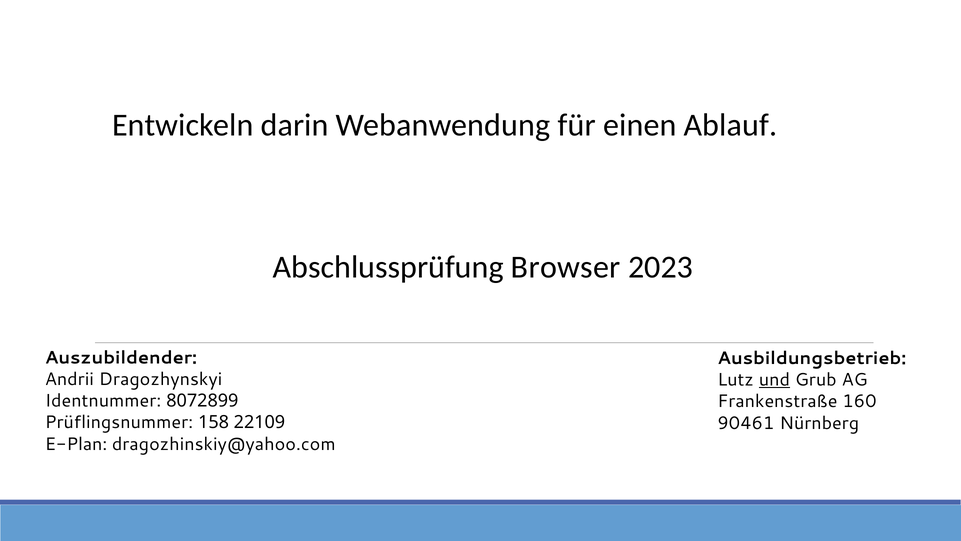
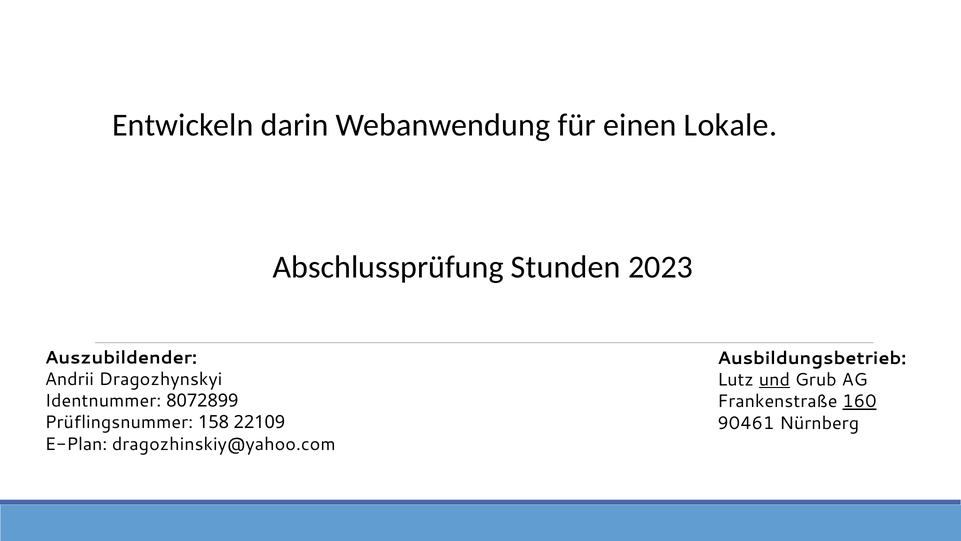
Ablauf: Ablauf -> Lokale (730, 125)
Browser: Browser -> Stunden (566, 267)
160 underline: none -> present (859, 401)
